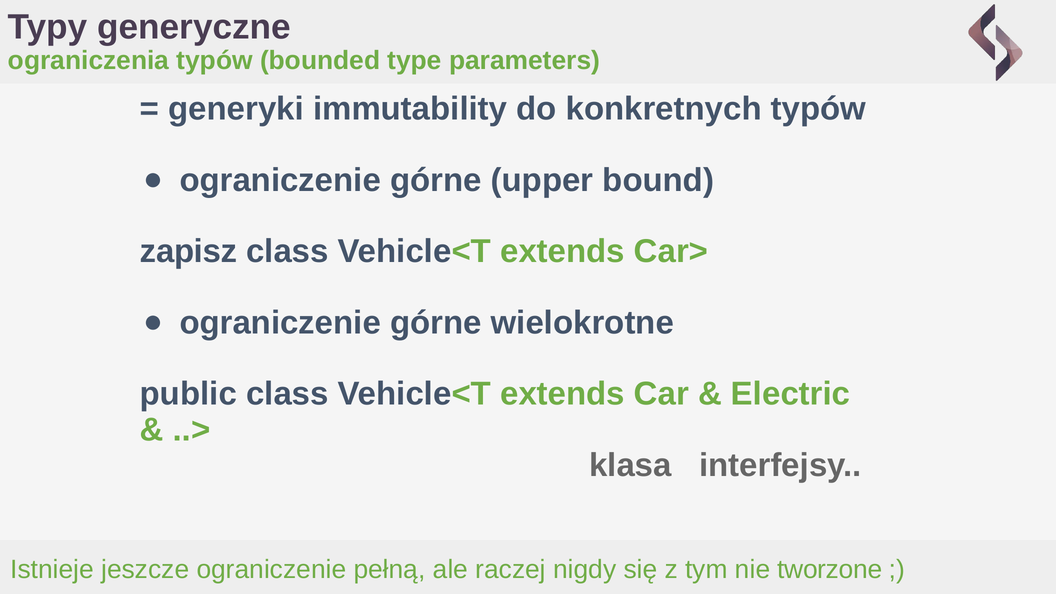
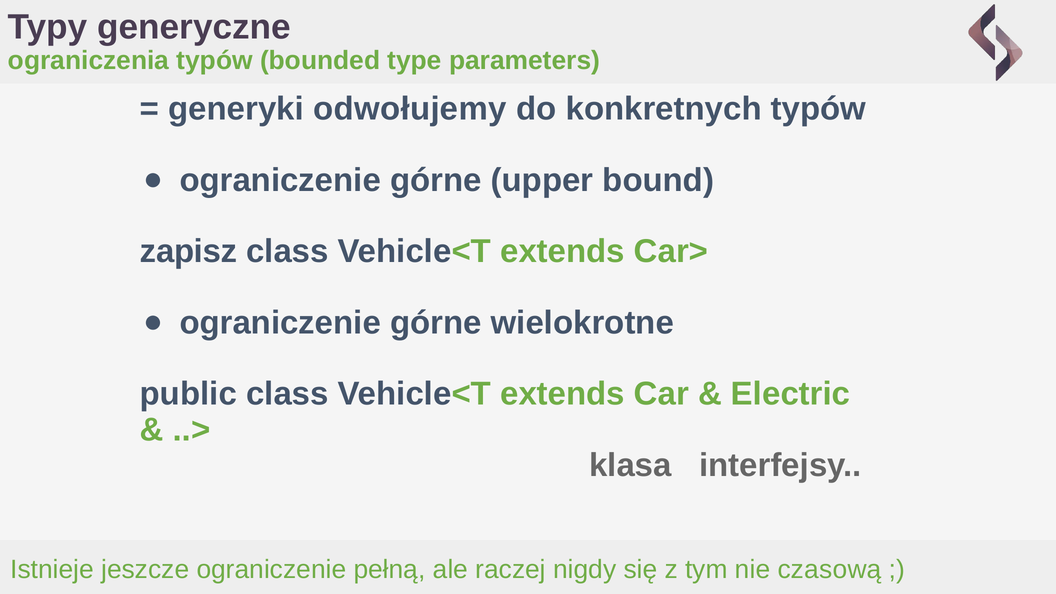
immutability: immutability -> odwołujemy (410, 109)
tworzone: tworzone -> czasową (830, 570)
